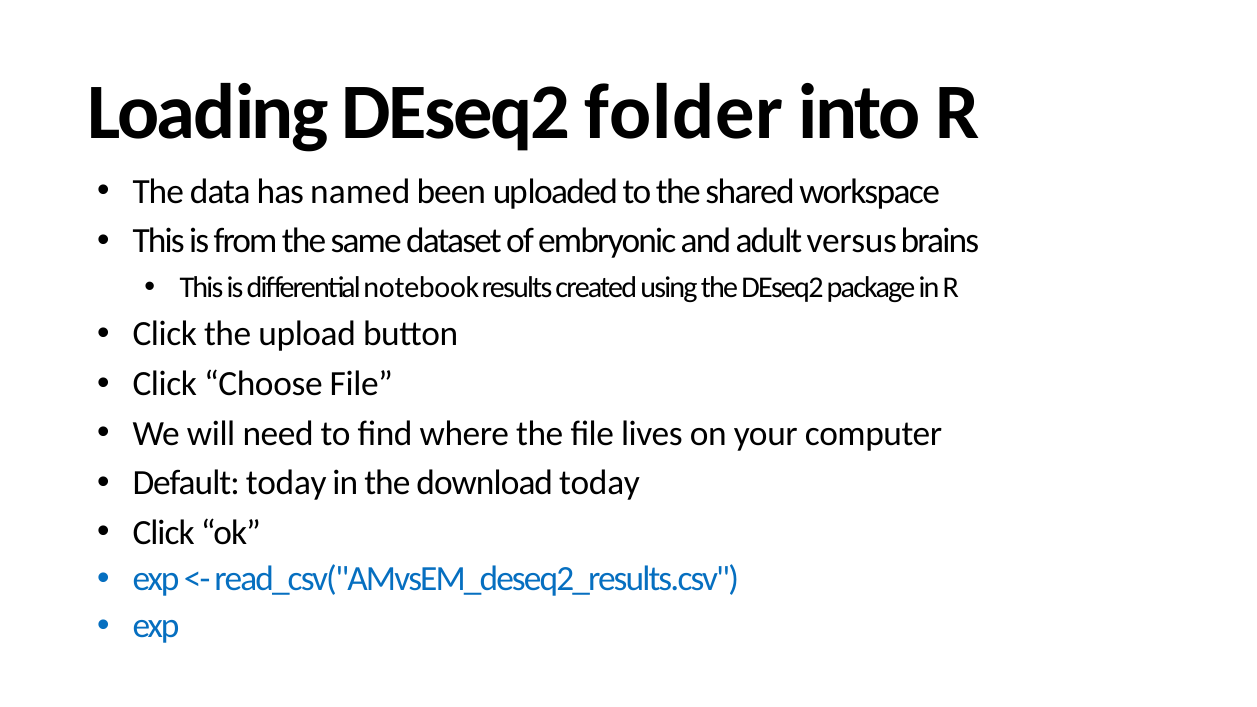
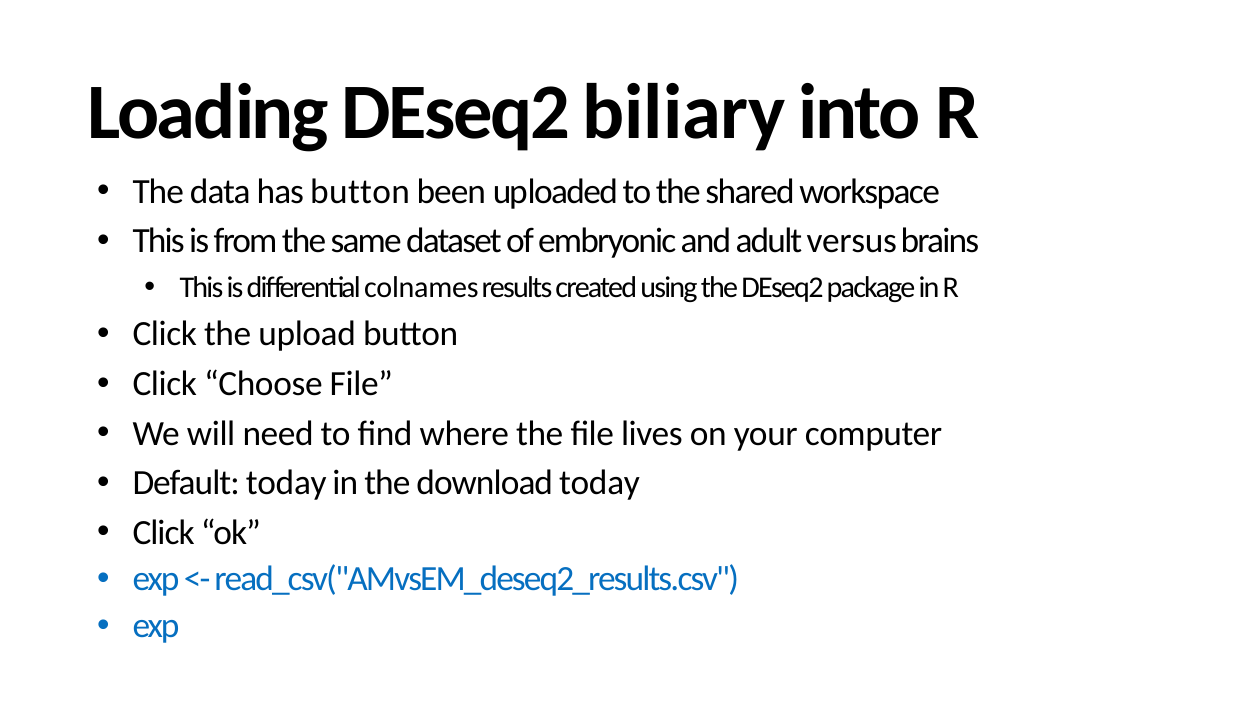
folder: folder -> biliary (684, 112)
has named: named -> button (360, 191)
notebook: notebook -> colnames (421, 288)
